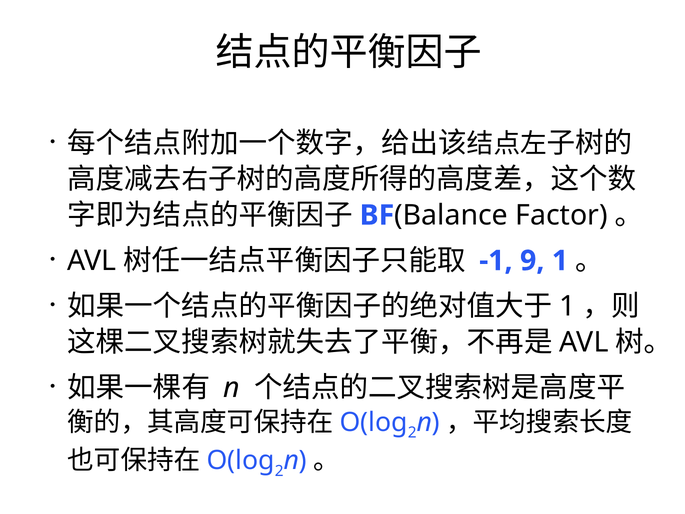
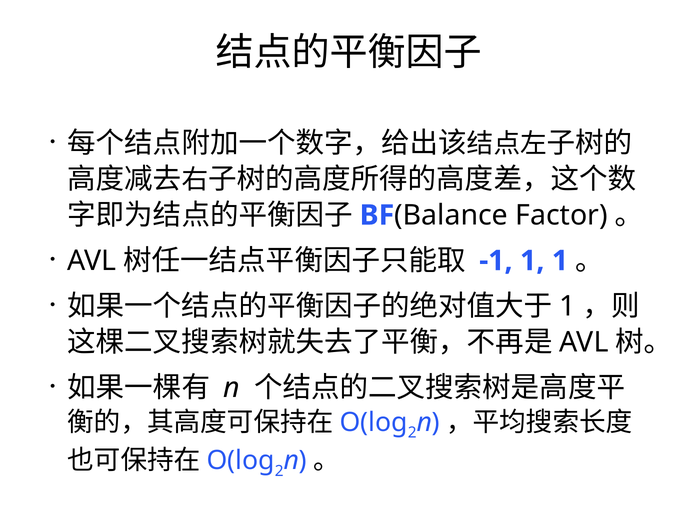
-1 9: 9 -> 1 (532, 261)
